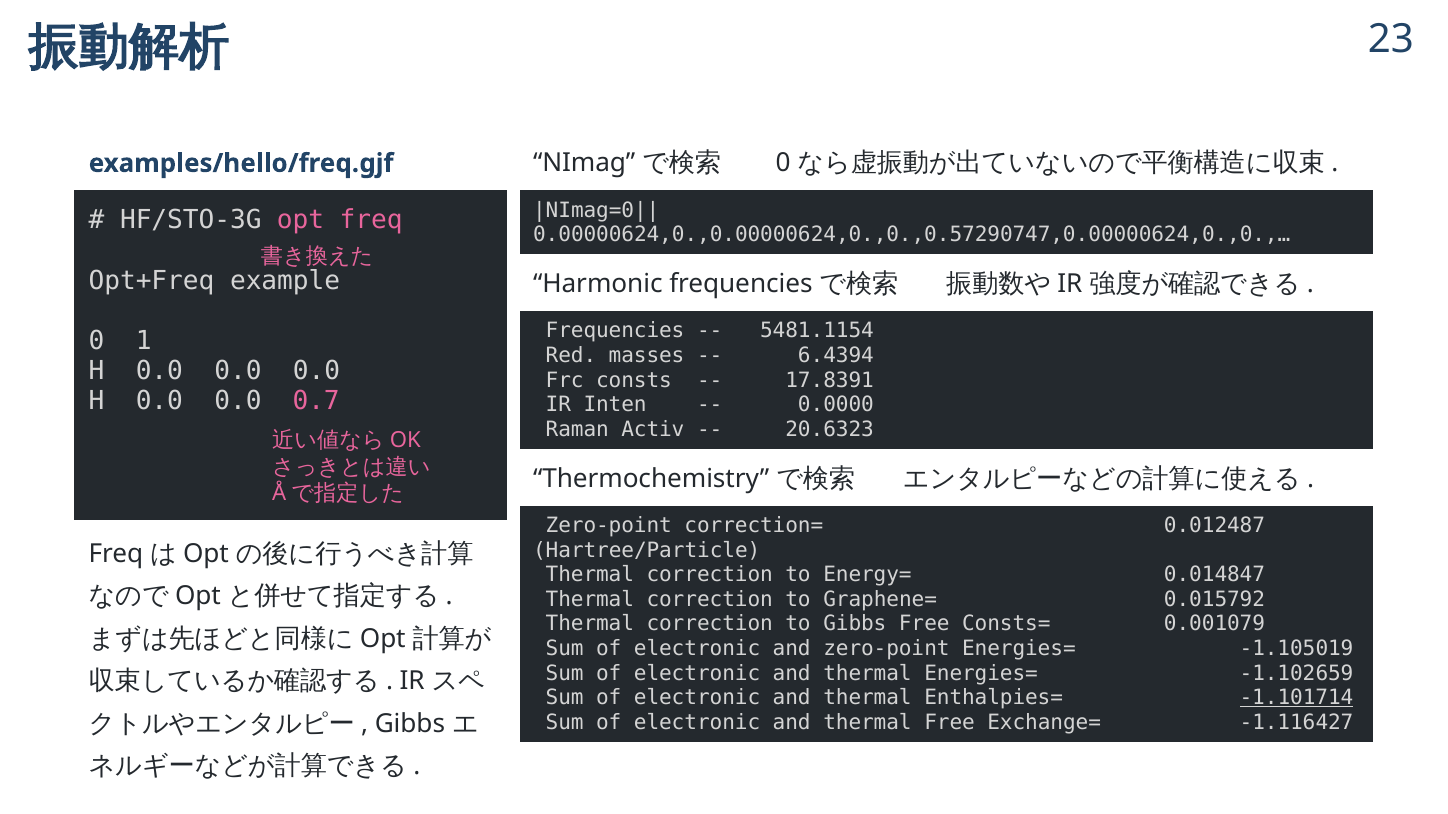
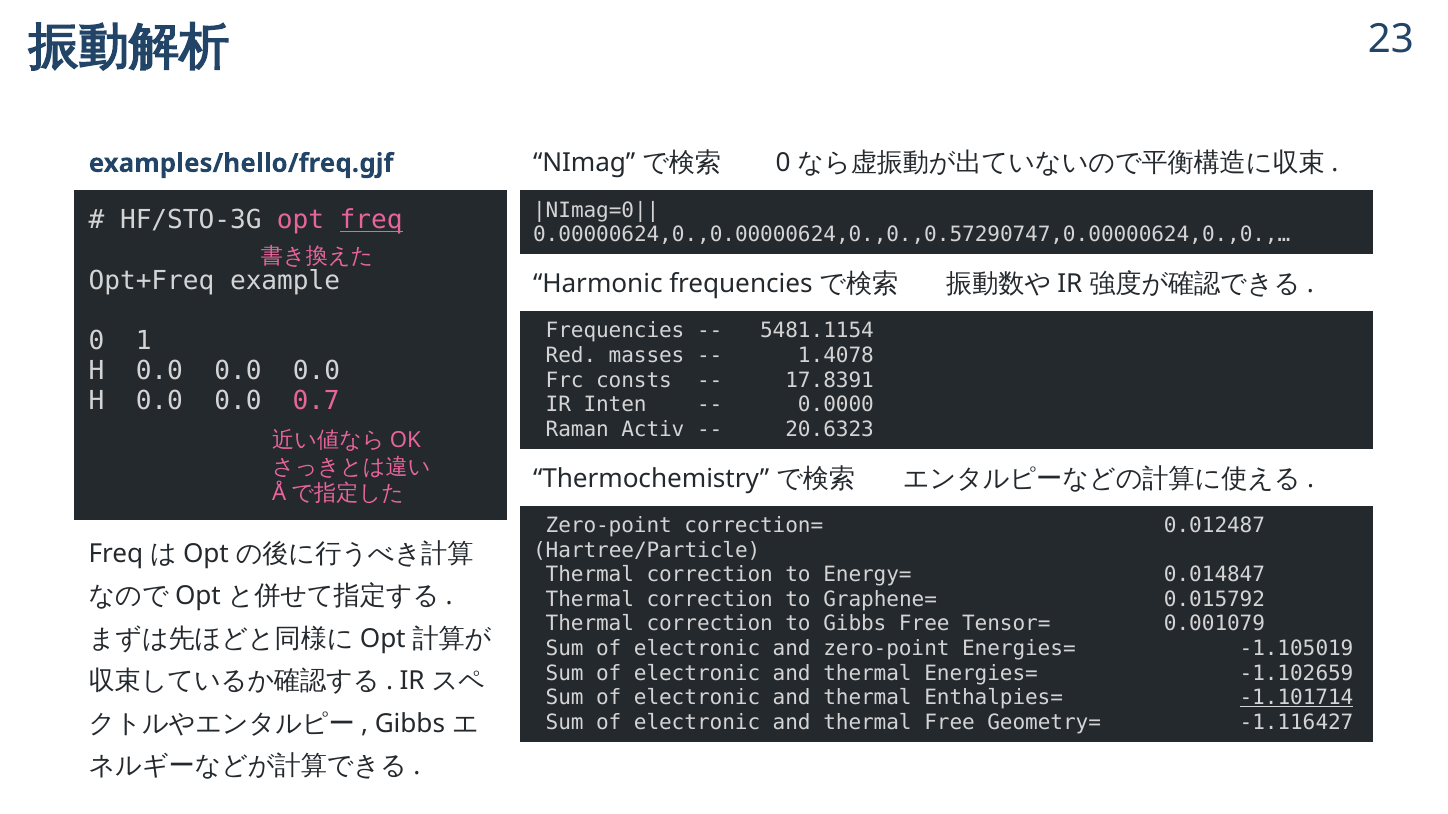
freq underline: none -> present (371, 220)
6.4394: 6.4394 -> 1.4078 (836, 356)
Consts=: Consts= -> Tensor= (1006, 624)
Exchange=: Exchange= -> Geometry= (1044, 723)
